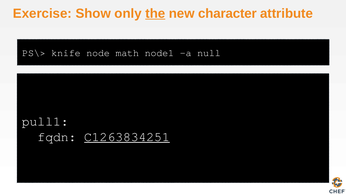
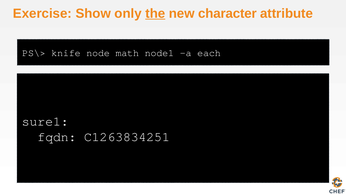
null: null -> each (209, 53)
pull1: pull1 -> sure1 (45, 122)
C1263834251 underline: present -> none (127, 137)
